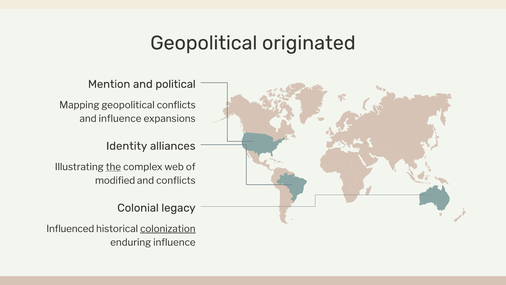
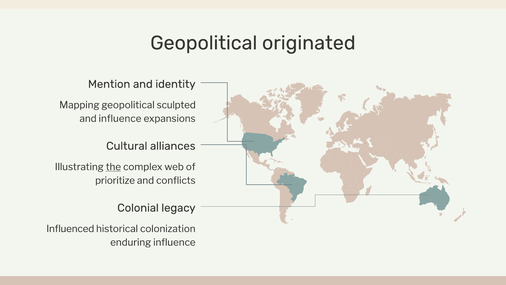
political: political -> identity (175, 84)
geopolitical conflicts: conflicts -> sculpted (176, 105)
Identity: Identity -> Cultural (127, 146)
modified: modified -> prioritize (115, 180)
colonization underline: present -> none (168, 229)
